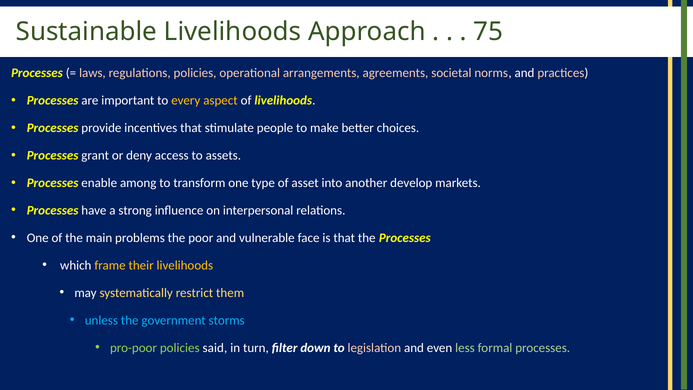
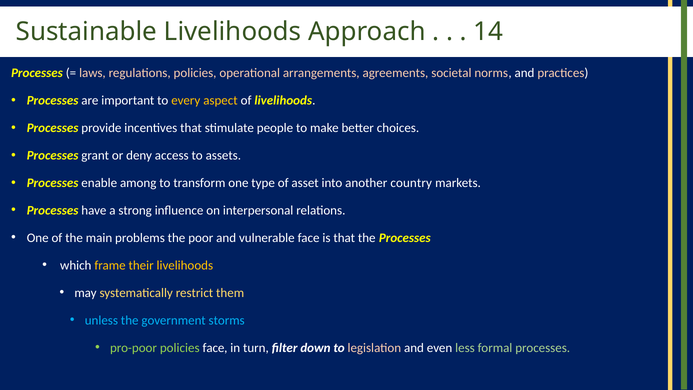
75: 75 -> 14 (488, 32)
develop: develop -> country (411, 183)
policies said: said -> face (215, 348)
